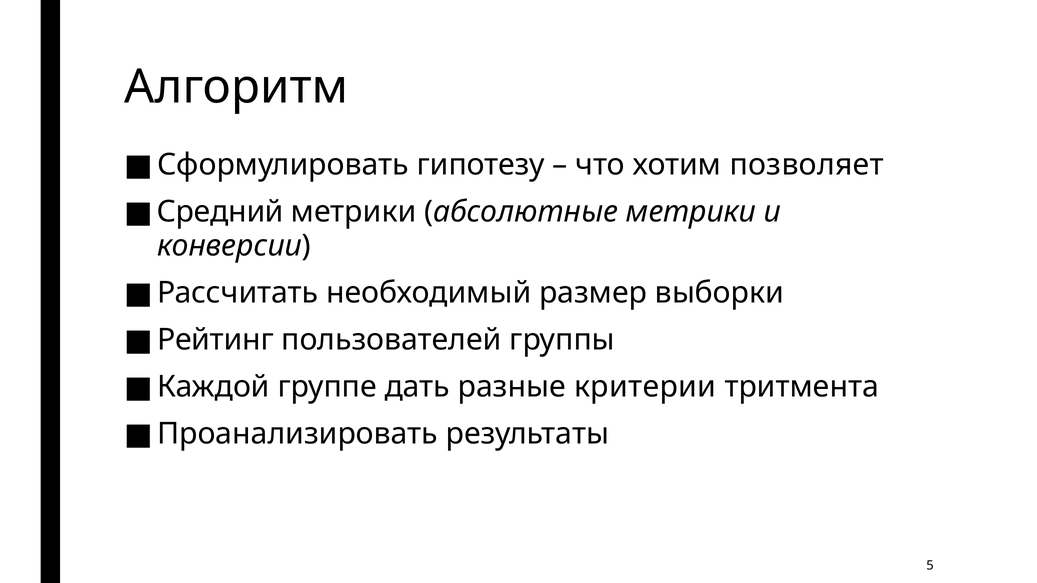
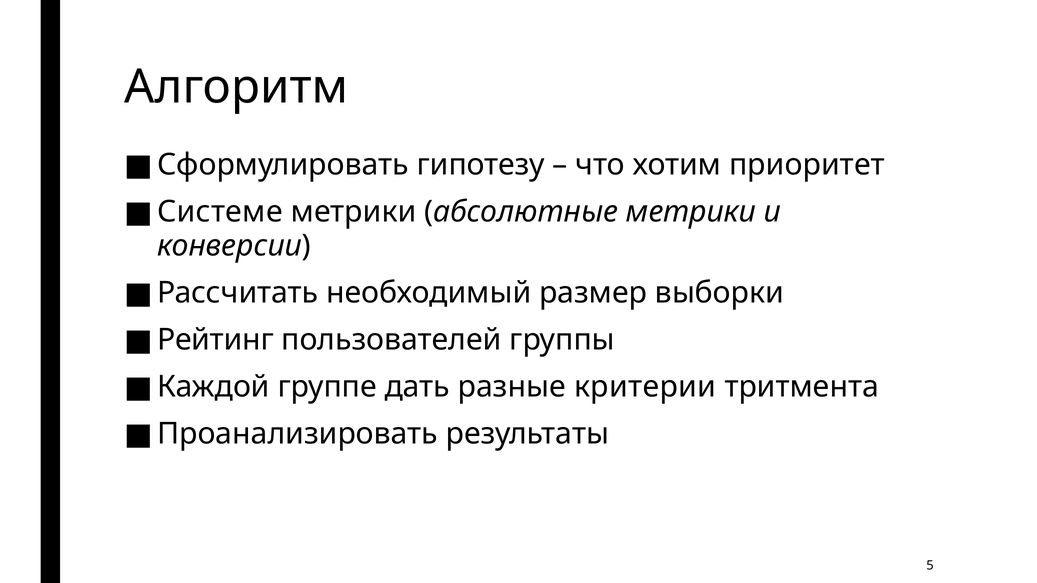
позволяет: позволяет -> приоритет (807, 165)
Средний: Средний -> Системе (220, 212)
